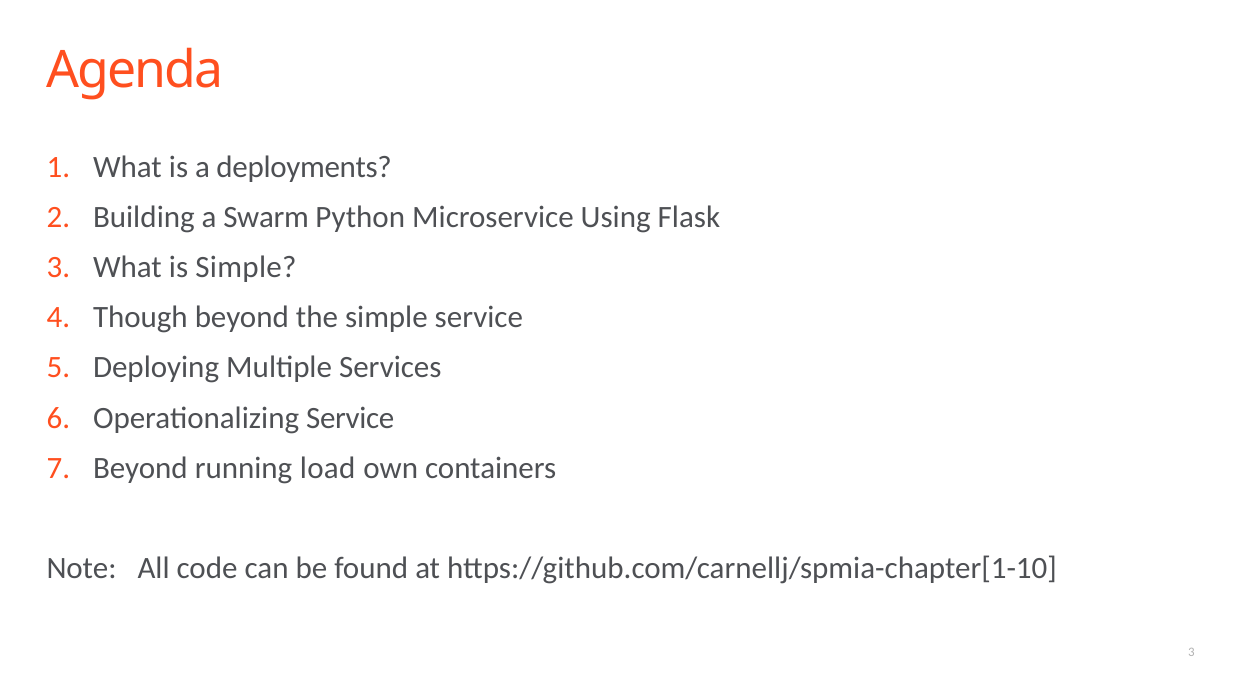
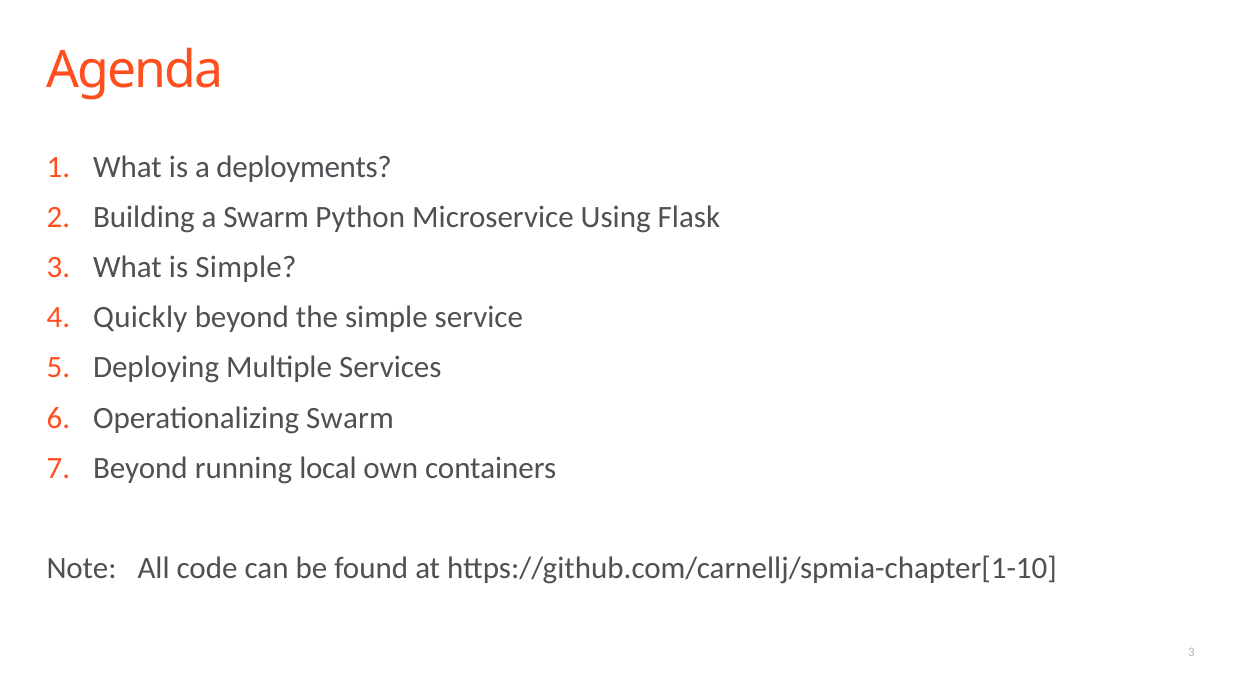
Though: Though -> Quickly (140, 318)
Operationalizing Service: Service -> Swarm (350, 418)
load: load -> local (328, 468)
